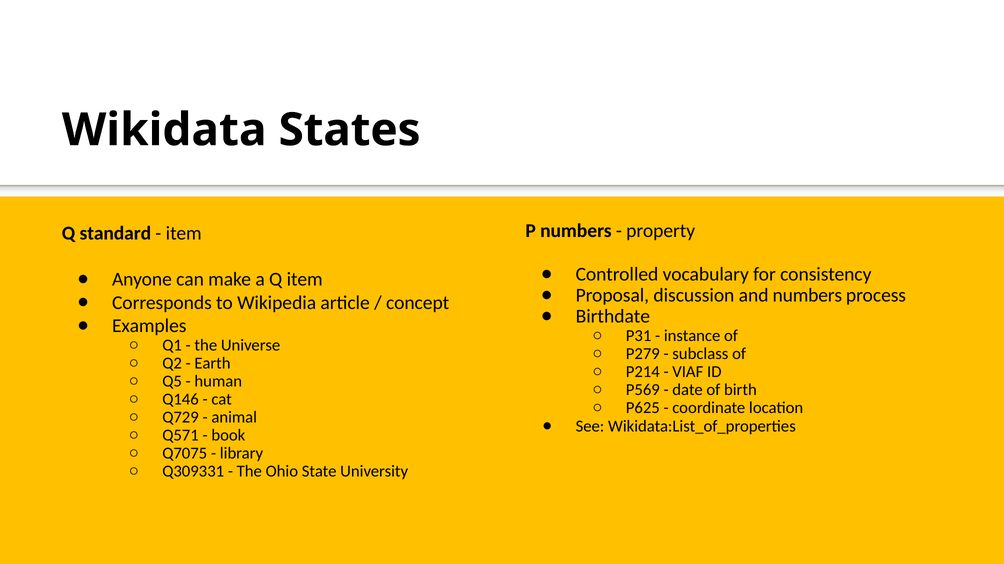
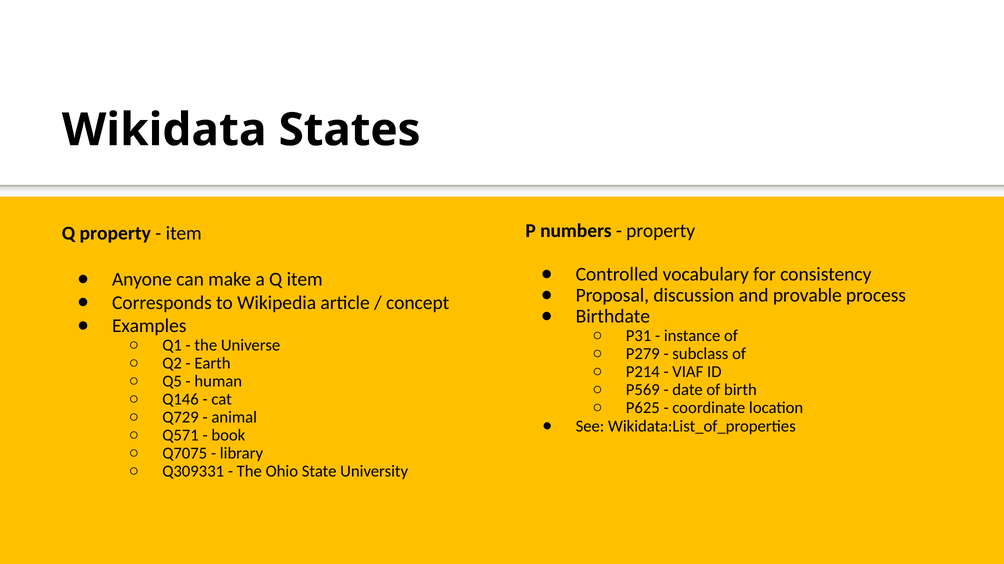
Q standard: standard -> property (115, 234)
and numbers: numbers -> provable (807, 296)
